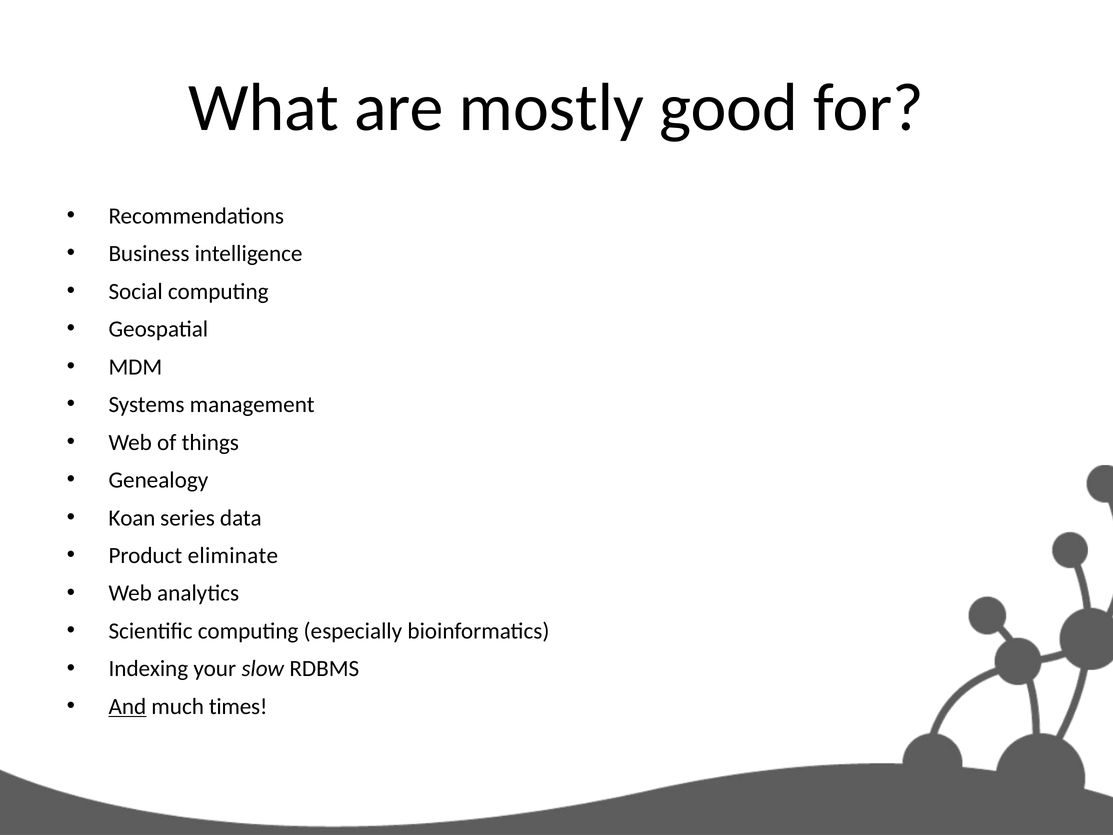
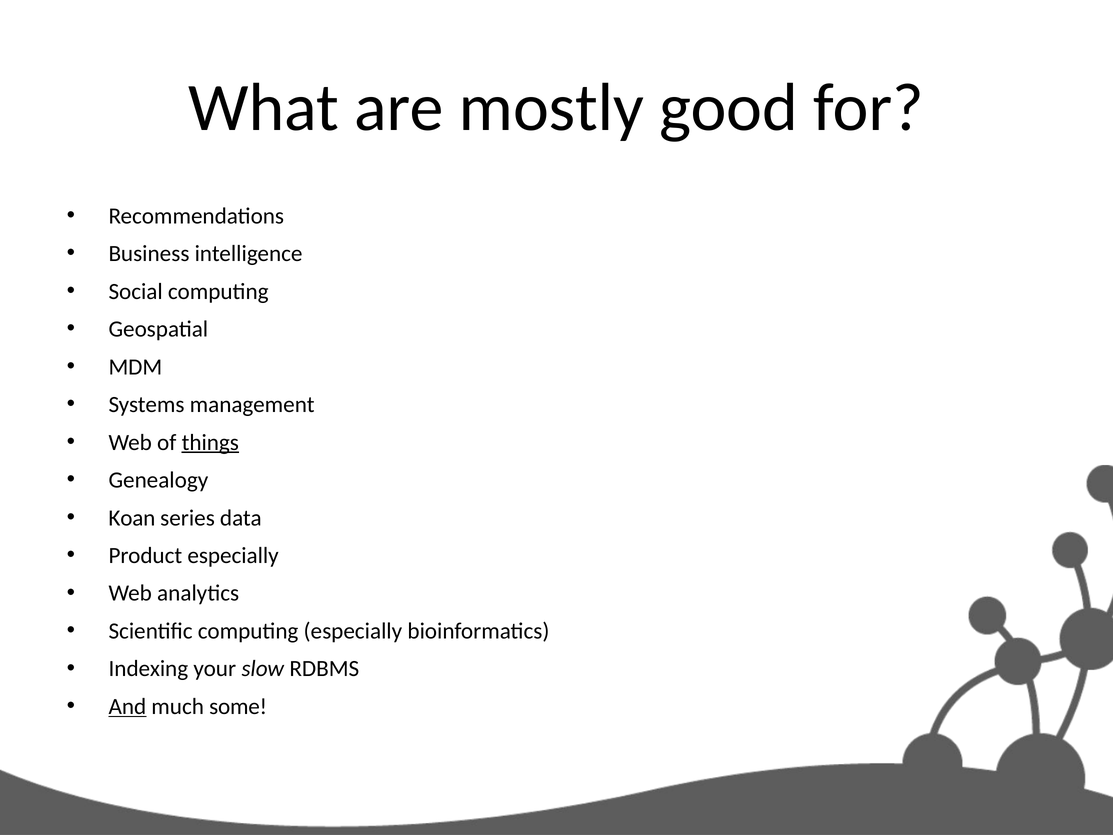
things underline: none -> present (210, 442)
Product eliminate: eliminate -> especially (233, 555)
times: times -> some (238, 706)
